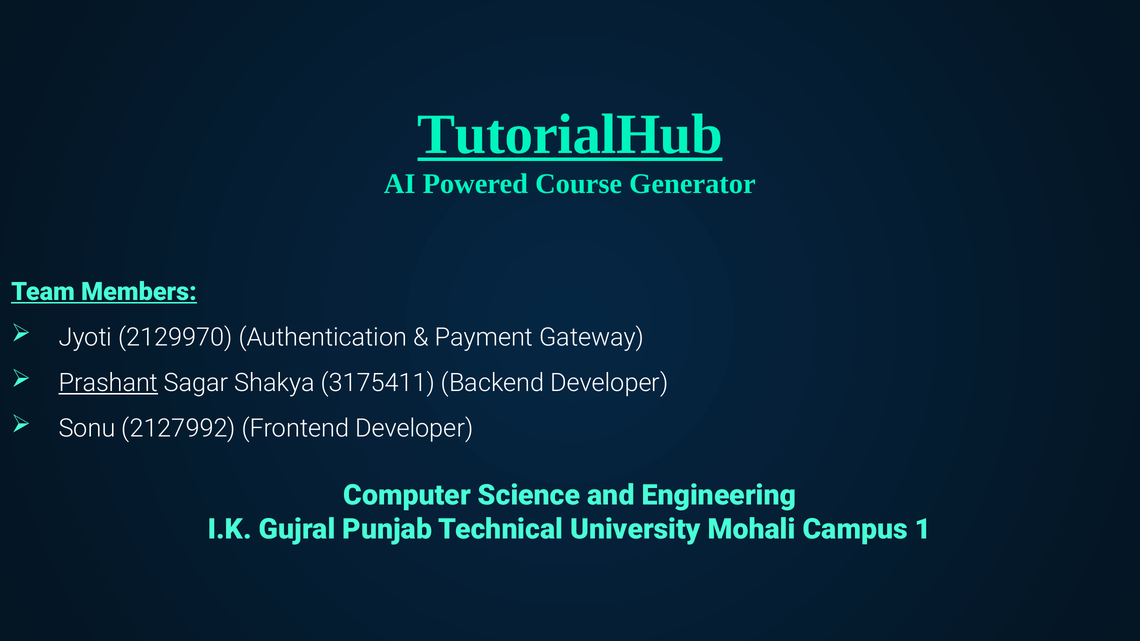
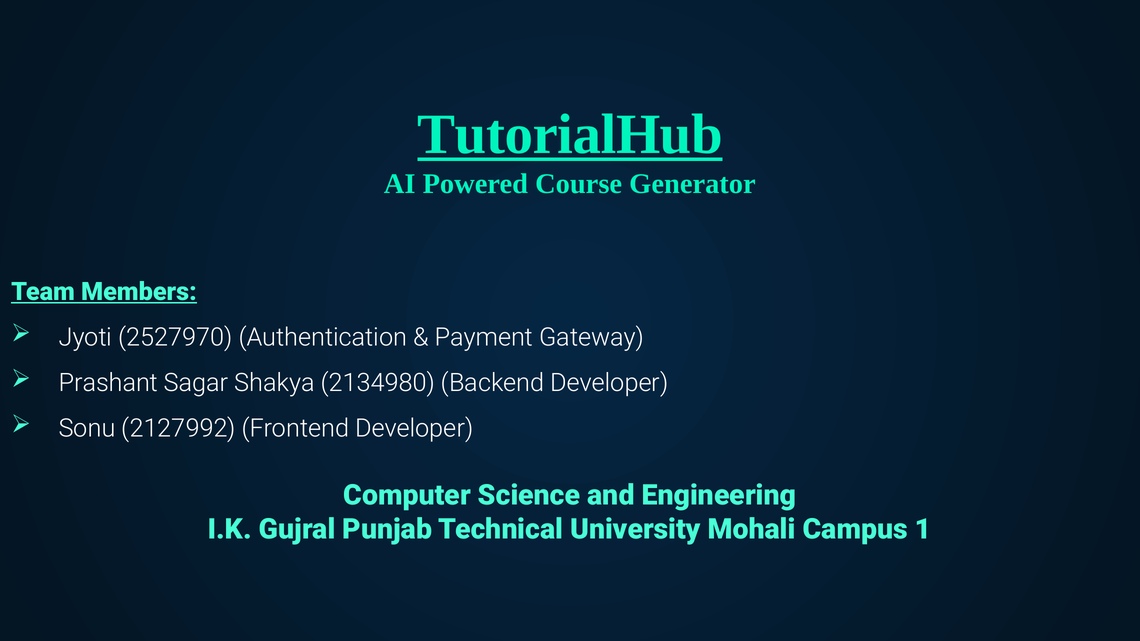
2129970: 2129970 -> 2527970 (176, 338)
Prashant underline: present -> none (108, 383)
3175411: 3175411 -> 2134980 (378, 383)
